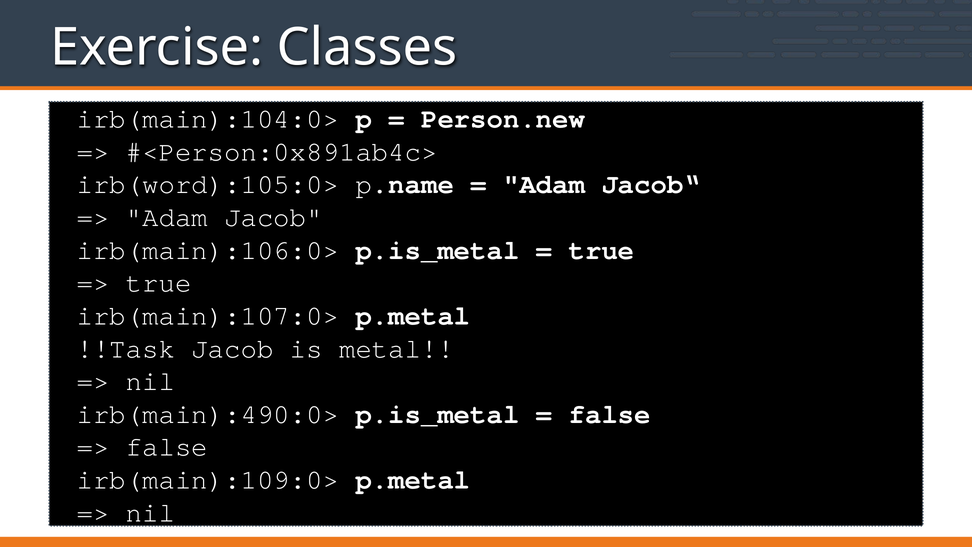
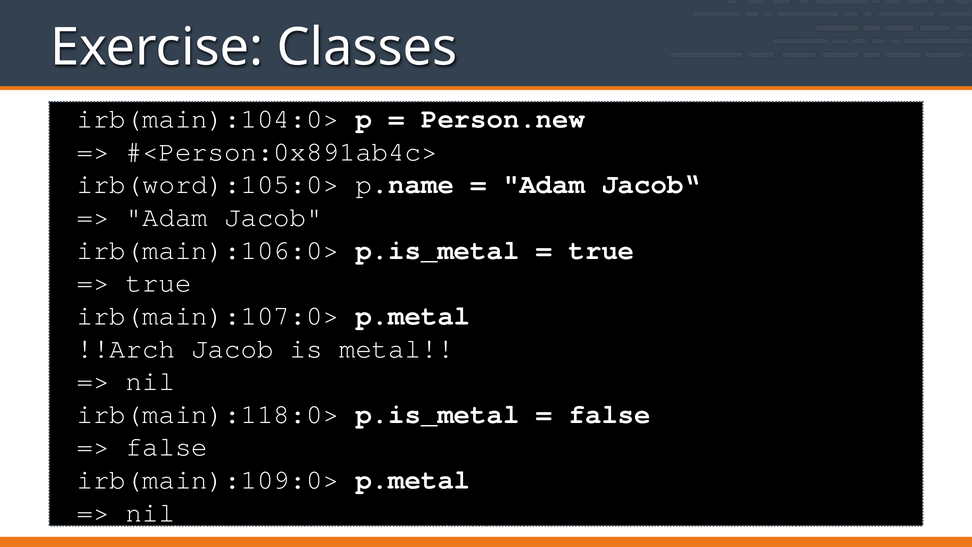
!!Task: !!Task -> !!Arch (126, 348)
irb(main):490:0>: irb(main):490:0> -> irb(main):118:0> (208, 414)
